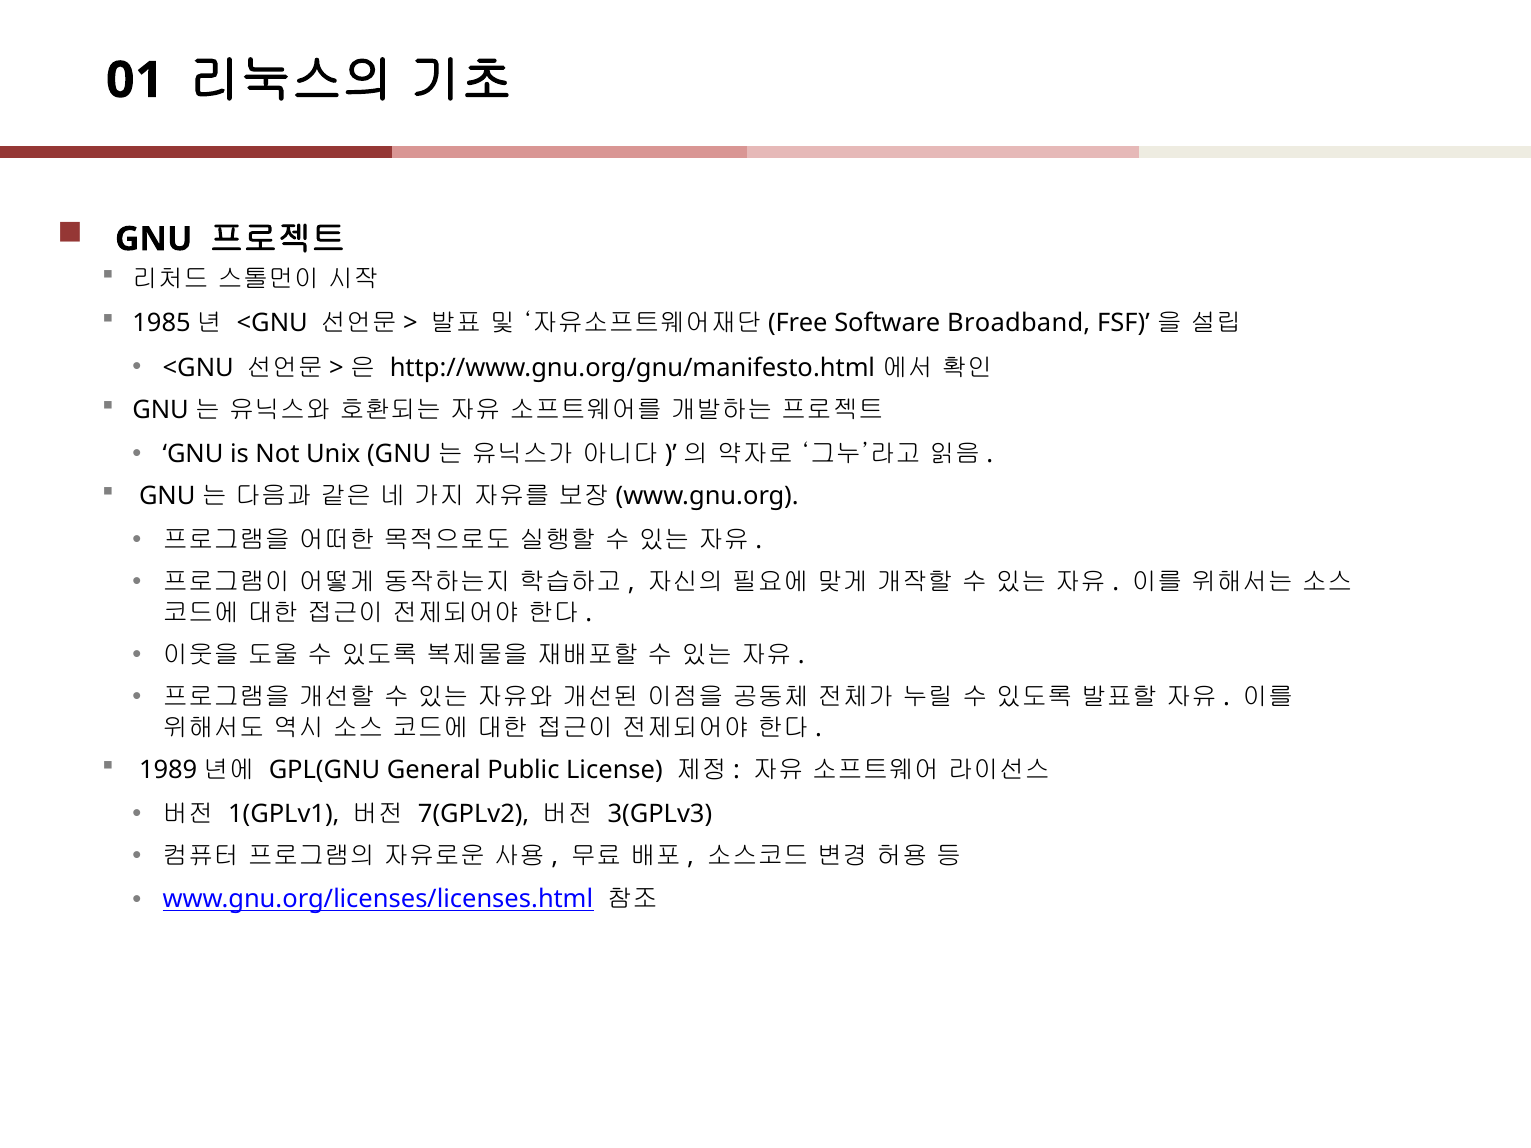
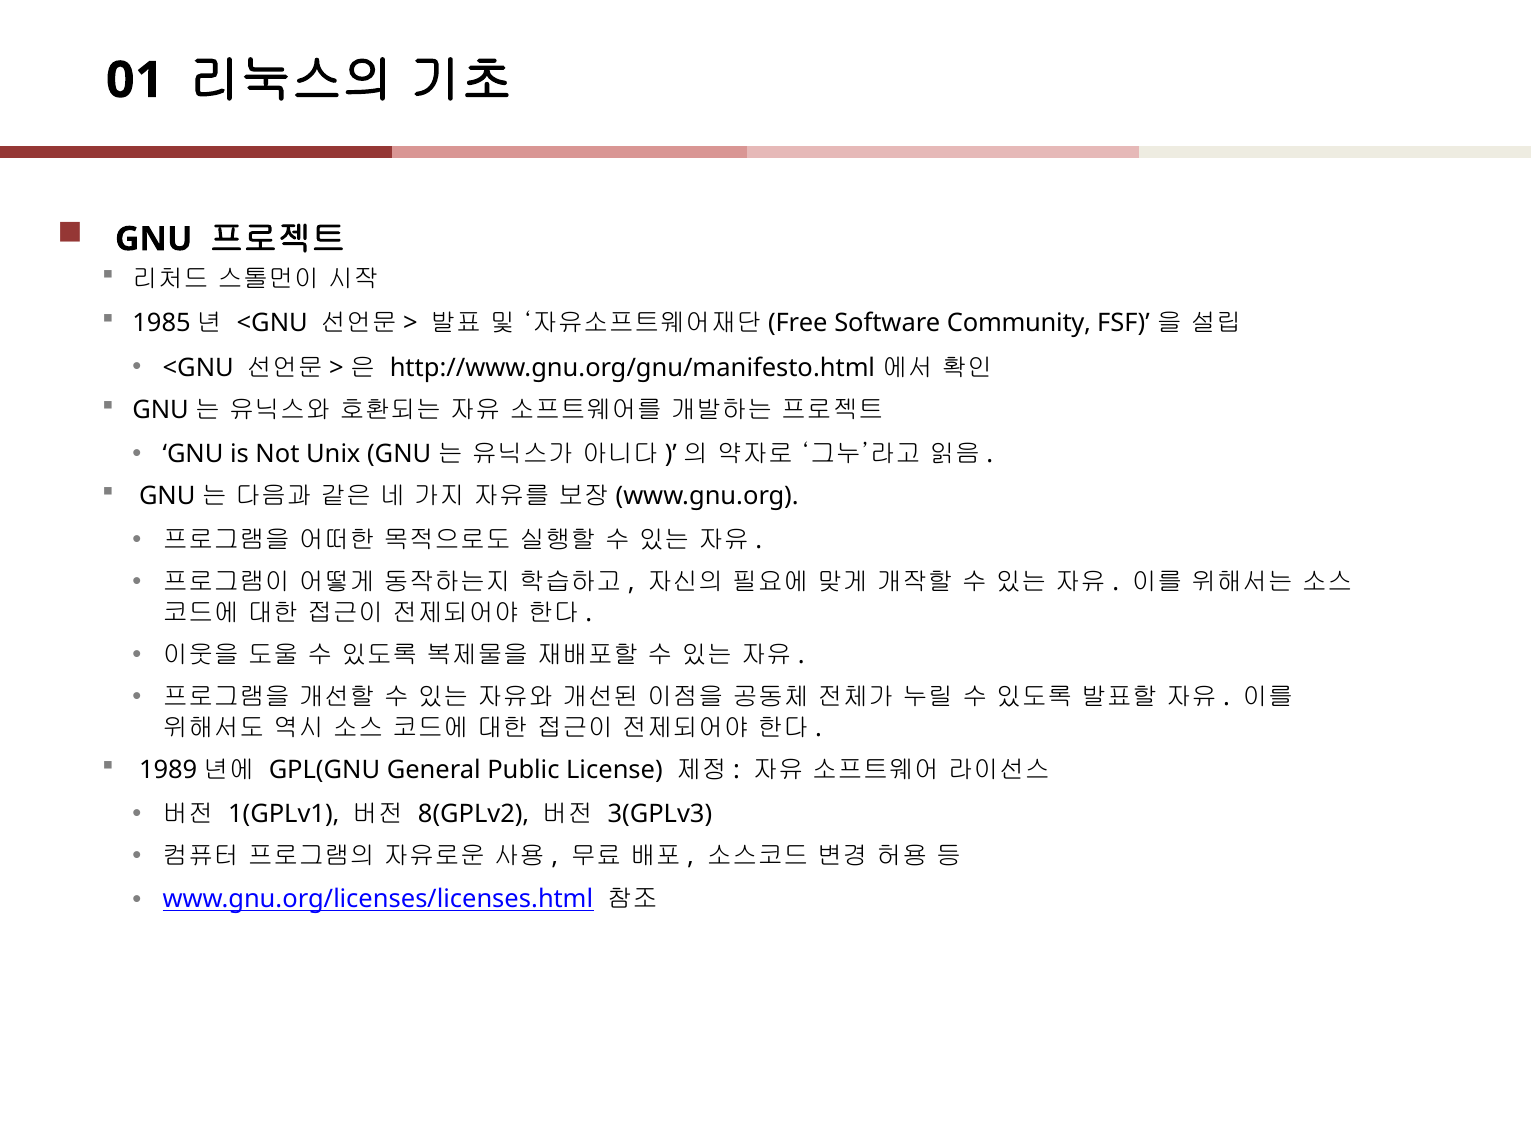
Broadband: Broadband -> Community (1019, 324)
7(GPLv2: 7(GPLv2 -> 8(GPLv2 (474, 815)
